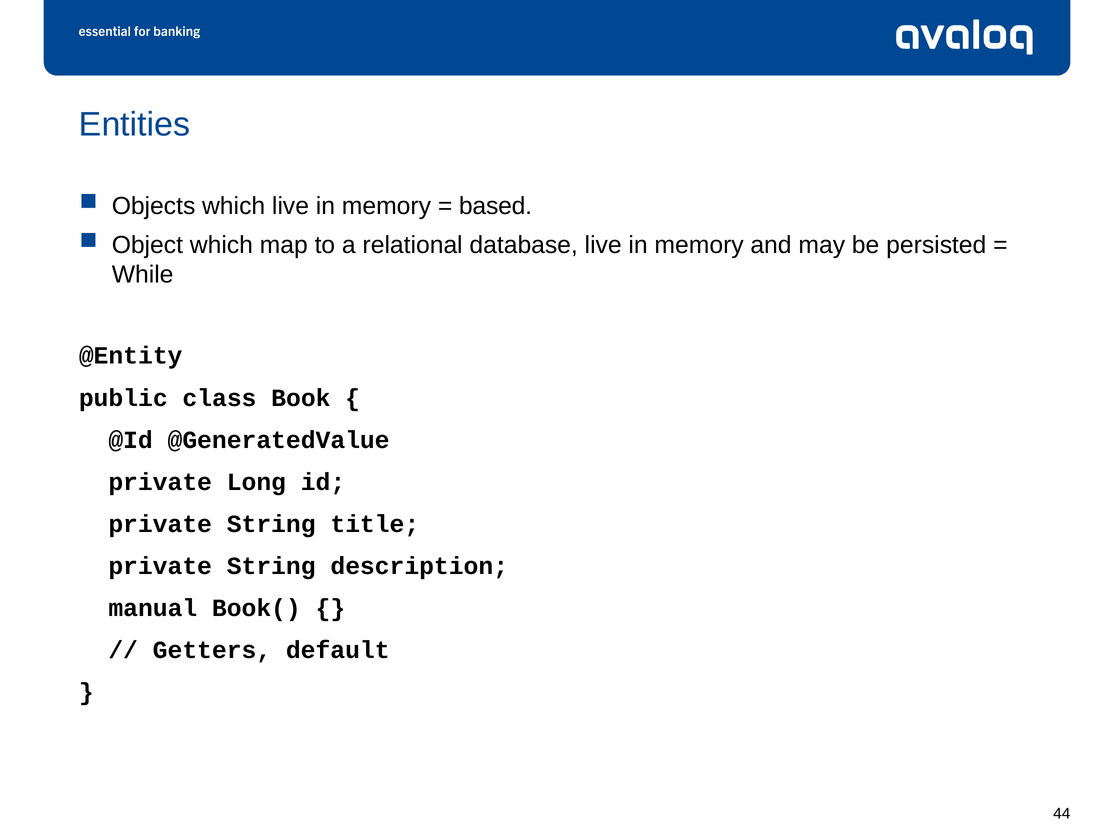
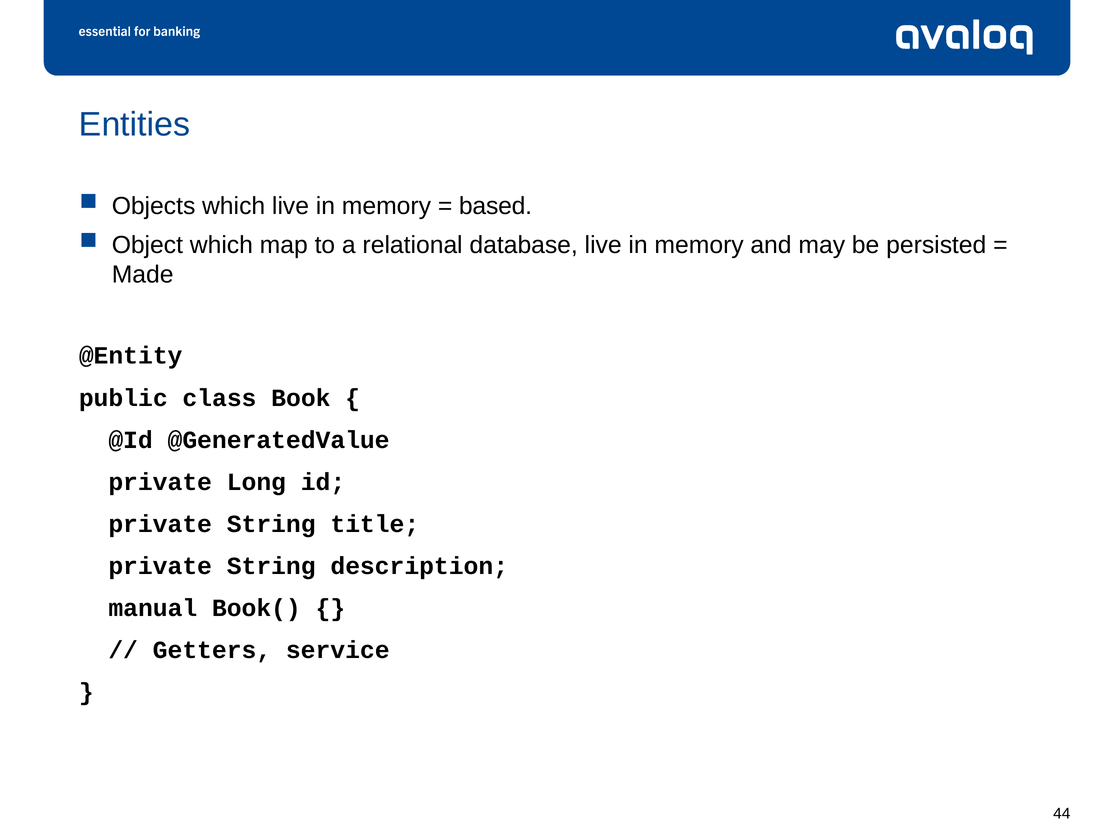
While: While -> Made (143, 275)
default: default -> service (338, 650)
